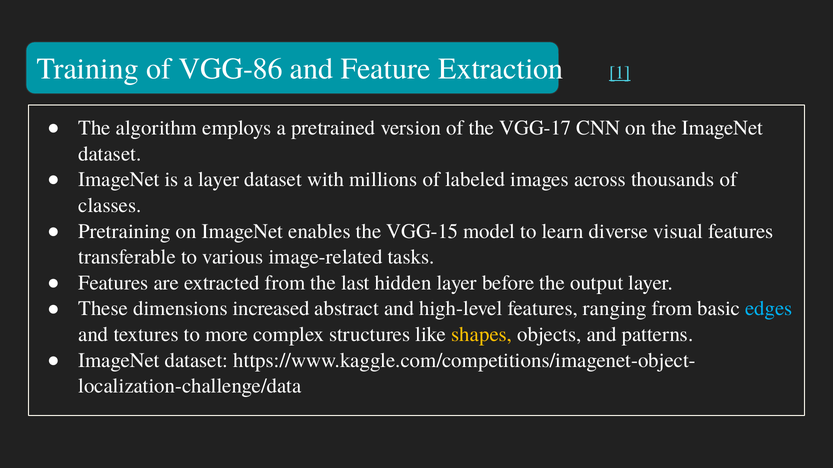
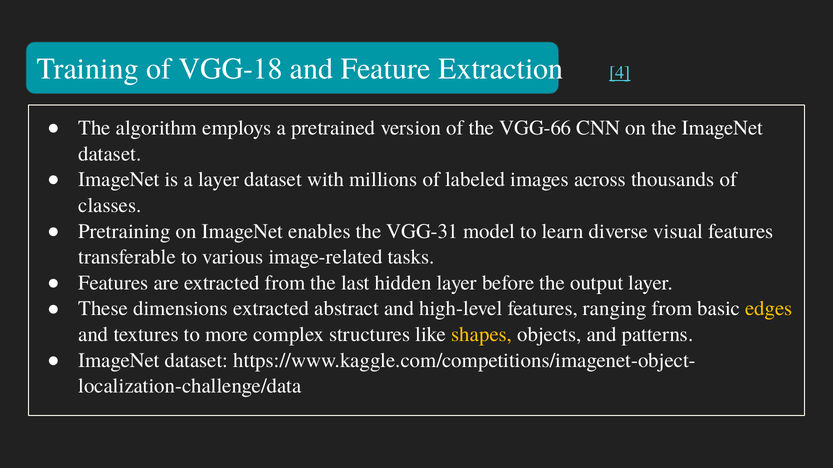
VGG-86: VGG-86 -> VGG-18 (231, 69)
1: 1 -> 4 (620, 73)
VGG-17: VGG-17 -> VGG-66 (535, 128)
VGG-15: VGG-15 -> VGG-31 (422, 231)
dimensions increased: increased -> extracted (271, 309)
edges colour: light blue -> yellow (769, 309)
